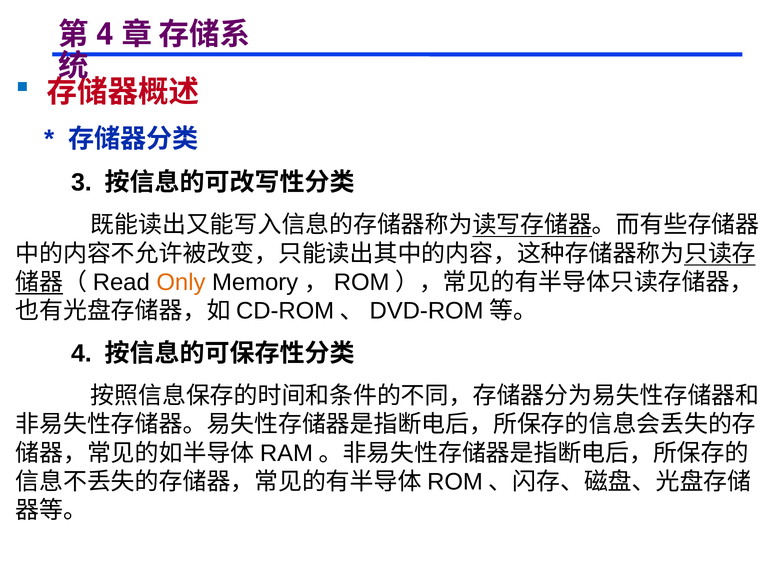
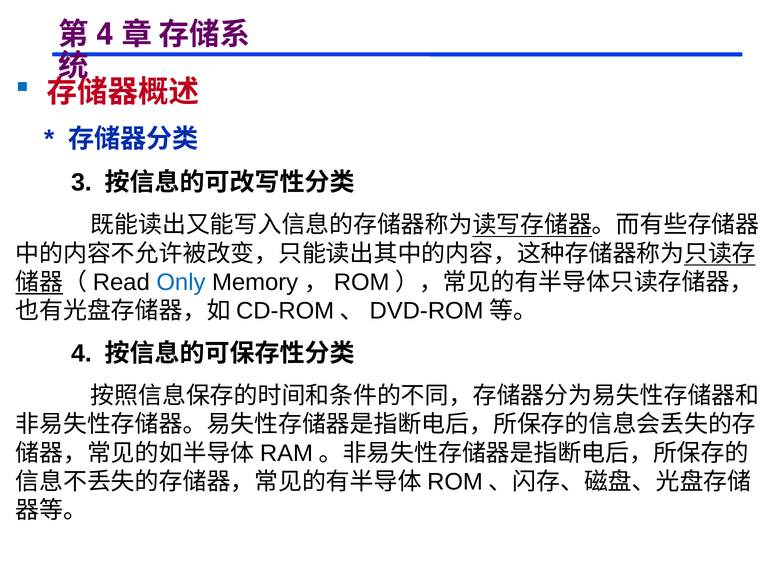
Only colour: orange -> blue (181, 282)
